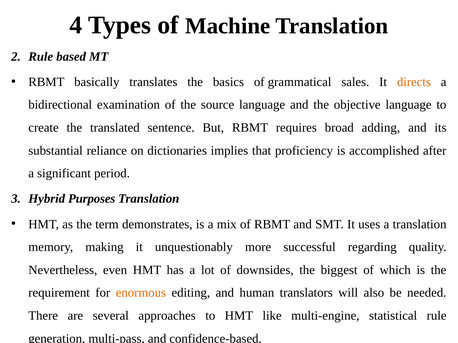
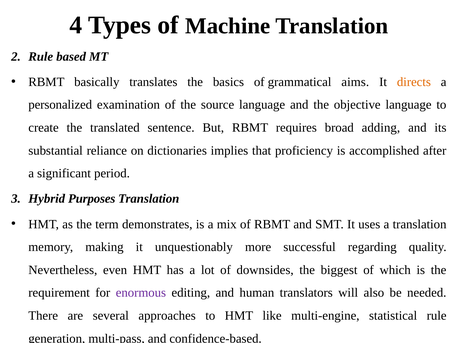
sales: sales -> aims (355, 82)
bidirectional: bidirectional -> personalized (60, 105)
enormous colour: orange -> purple (141, 293)
